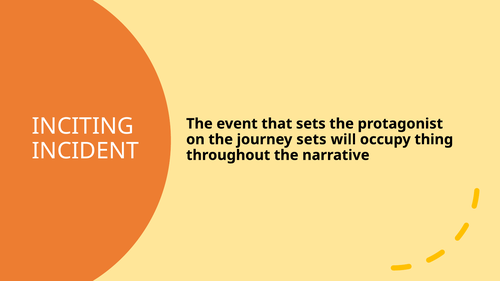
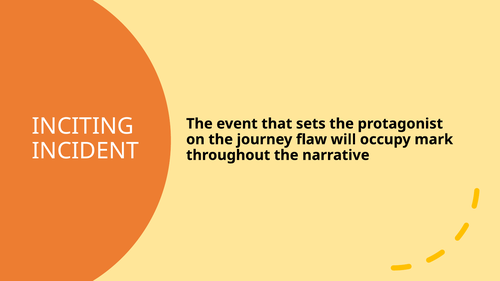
journey sets: sets -> flaw (312, 140)
thing: thing -> mark (434, 140)
